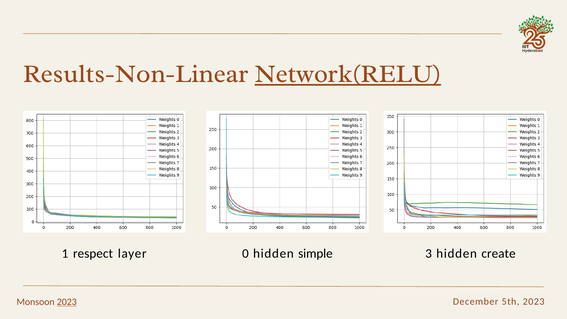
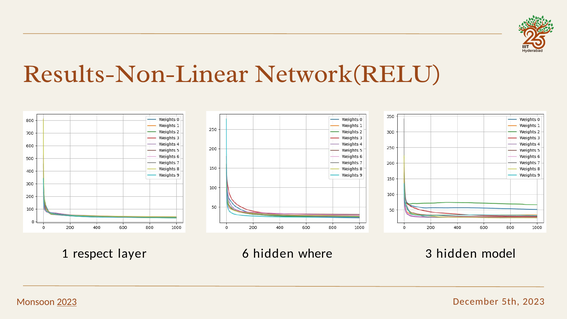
Network(RELU underline: present -> none (348, 74)
0: 0 -> 6 (245, 253)
simple: simple -> where (315, 253)
create: create -> model (498, 253)
